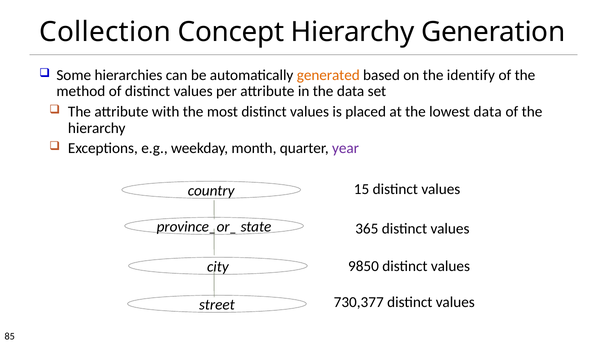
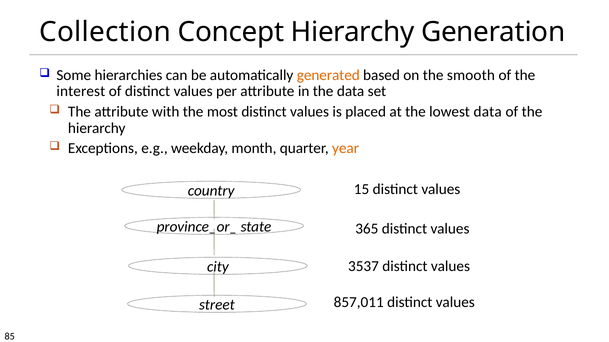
identify: identify -> smooth (471, 75)
method: method -> interest (81, 92)
year colour: purple -> orange (346, 148)
9850: 9850 -> 3537 (363, 266)
730,377: 730,377 -> 857,011 (359, 303)
